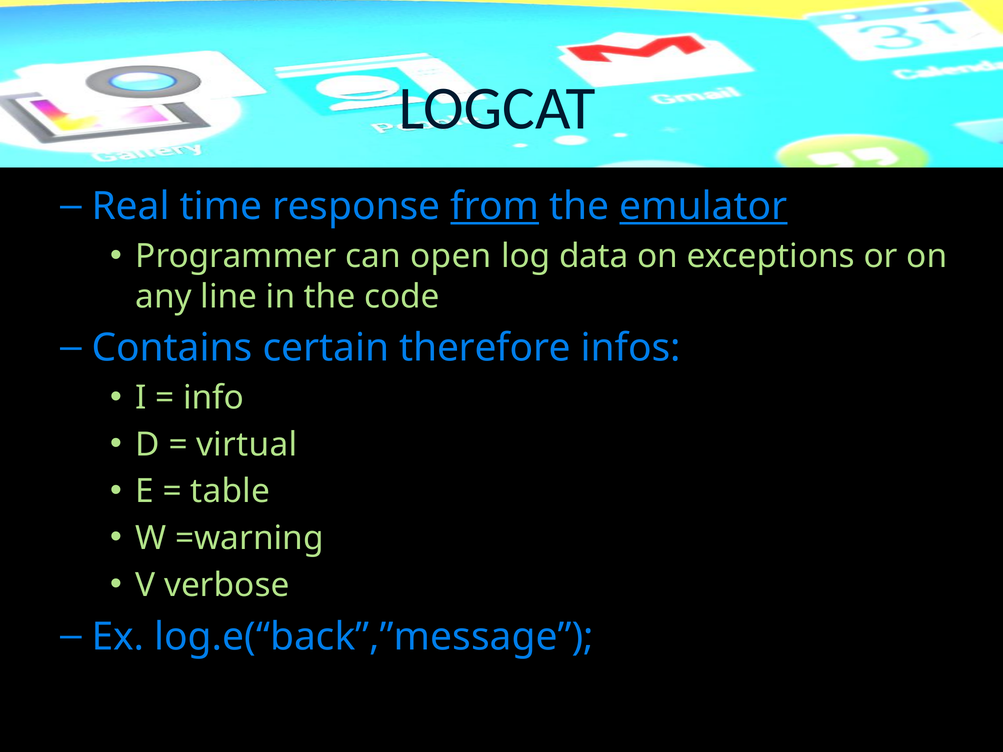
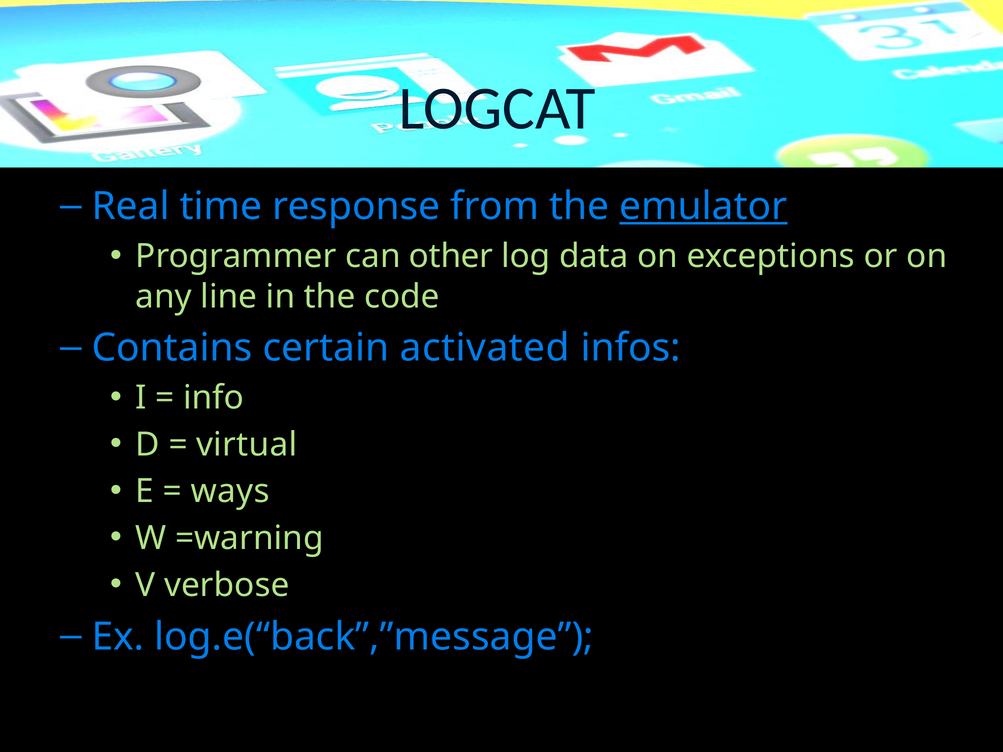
from underline: present -> none (495, 207)
open: open -> other (451, 256)
therefore: therefore -> activated (485, 348)
table: table -> ways (230, 492)
